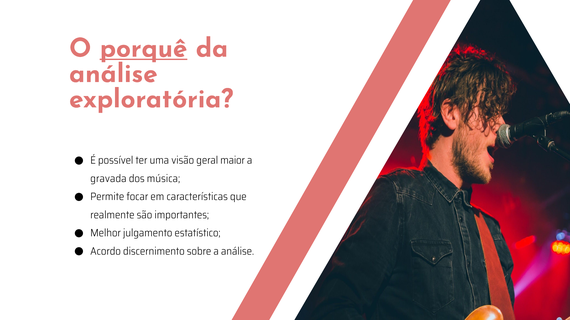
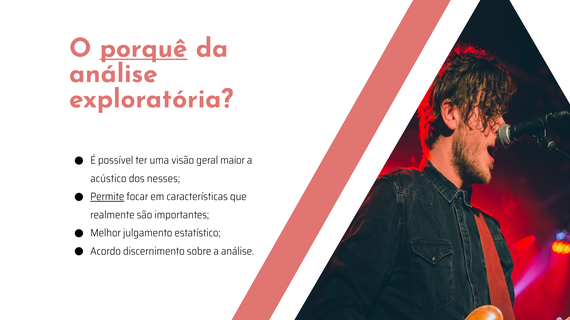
gravada: gravada -> acústico (108, 179)
música: música -> nesses (163, 179)
Permite underline: none -> present (107, 197)
